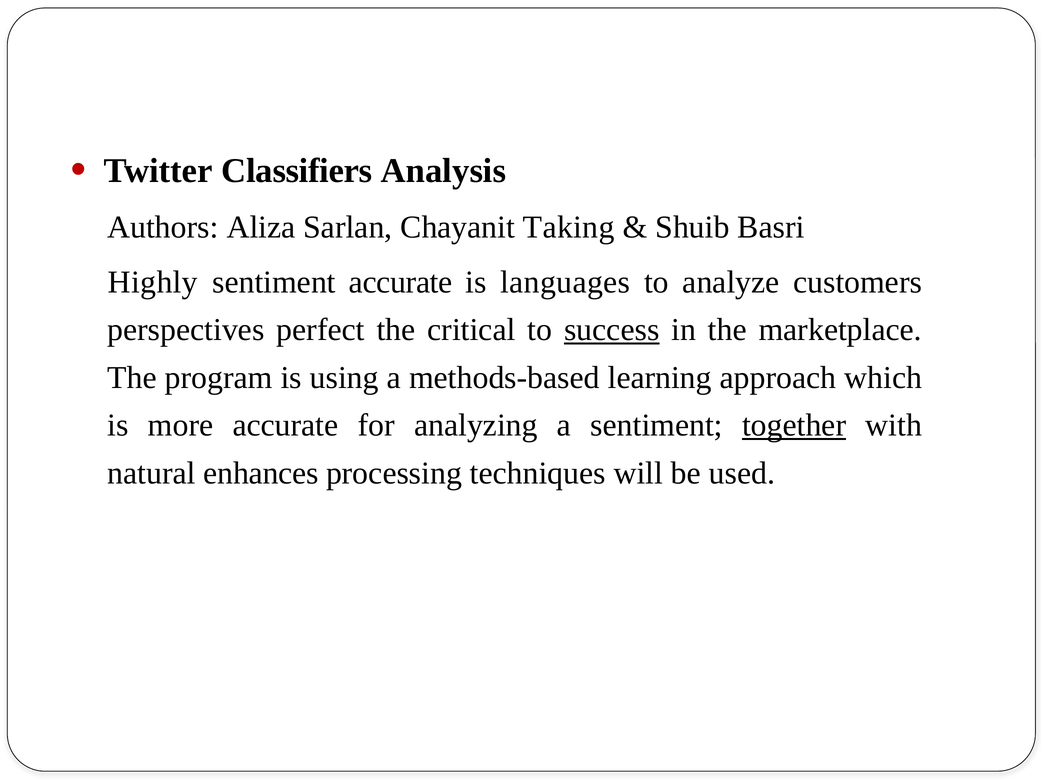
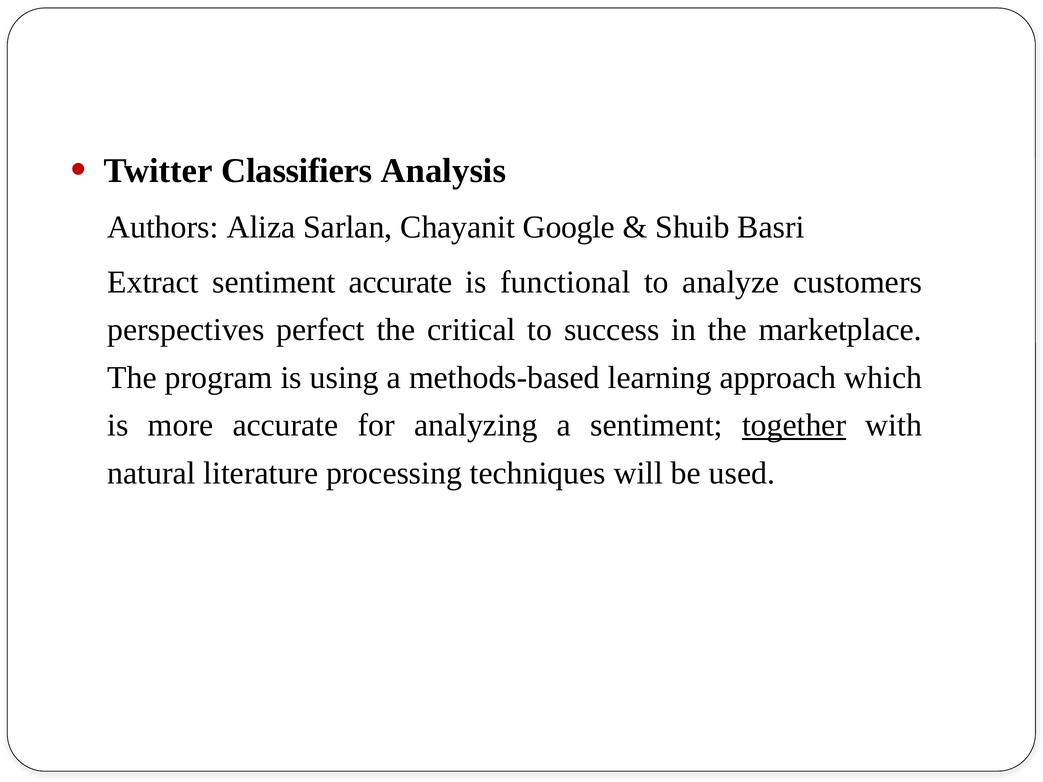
Taking: Taking -> Google (569, 227)
Highly: Highly -> Extract (153, 282)
languages: languages -> functional (565, 282)
success underline: present -> none (612, 330)
enhances: enhances -> literature (261, 473)
